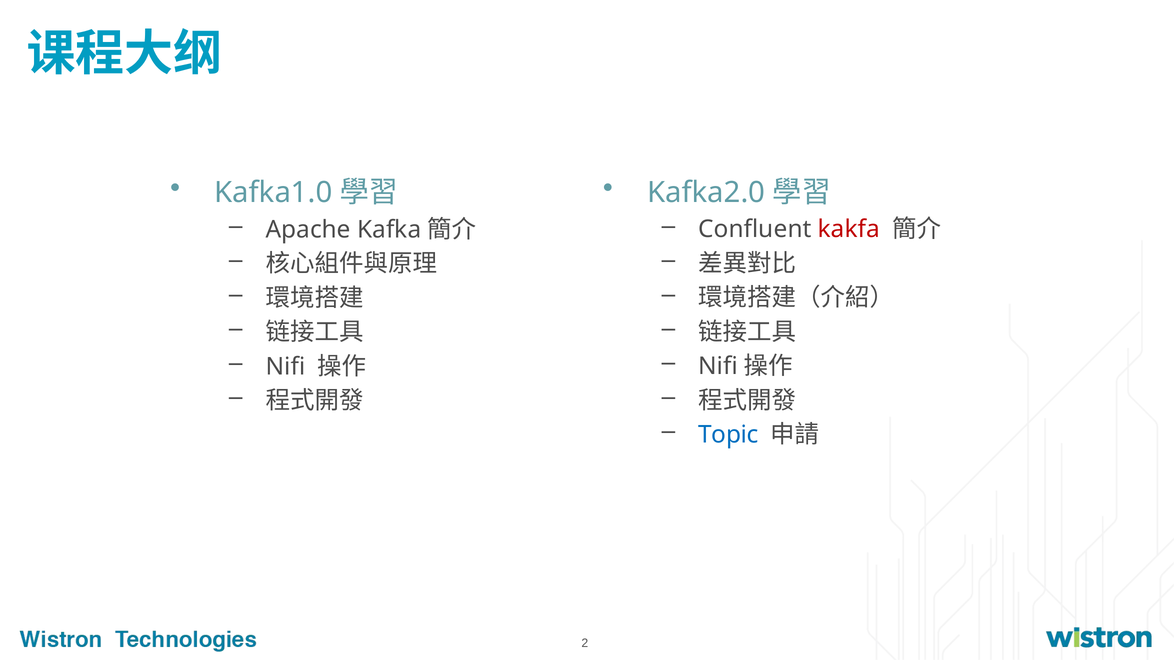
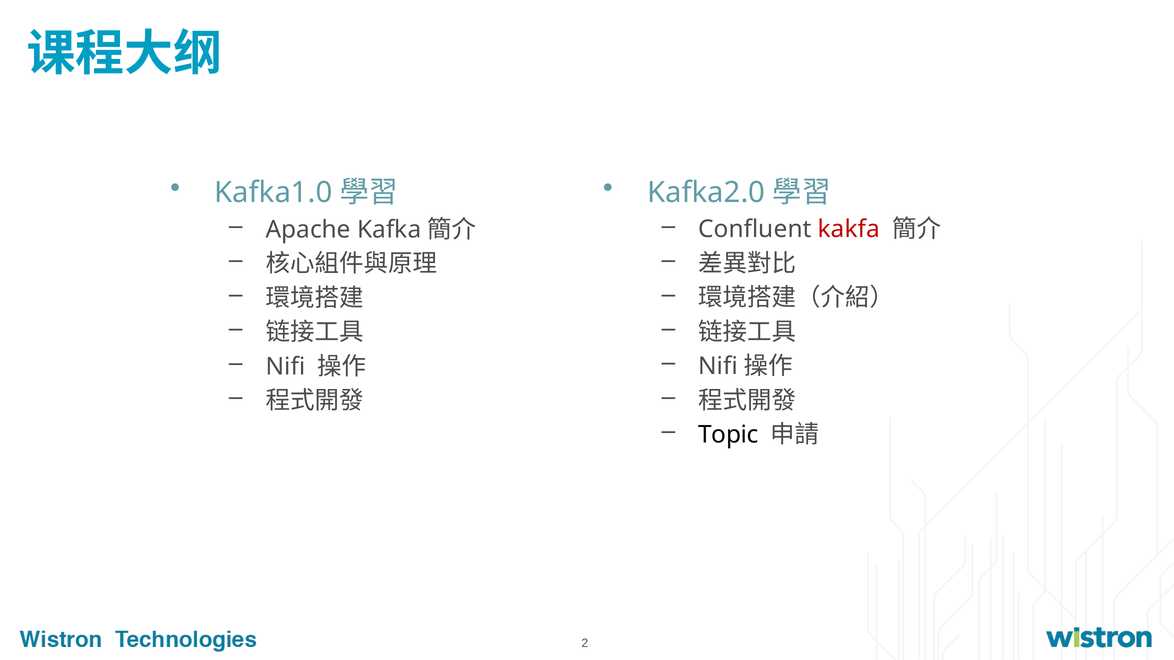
Topic colour: blue -> black (728, 435)
